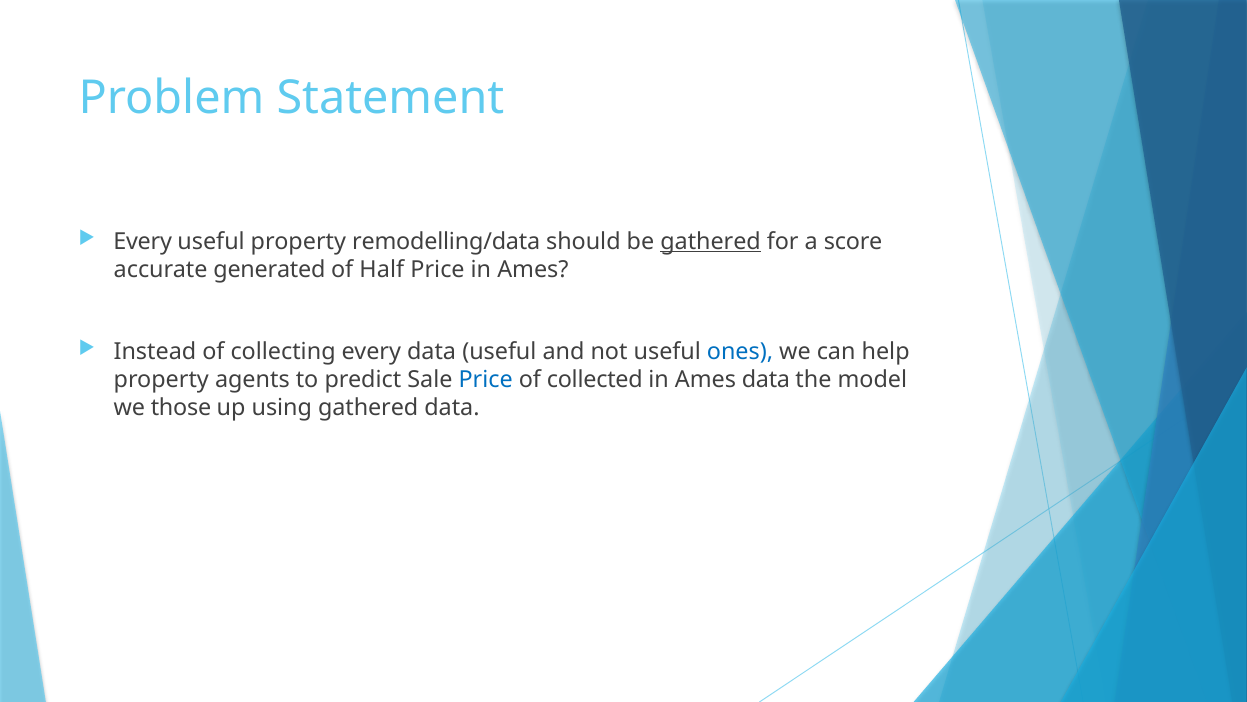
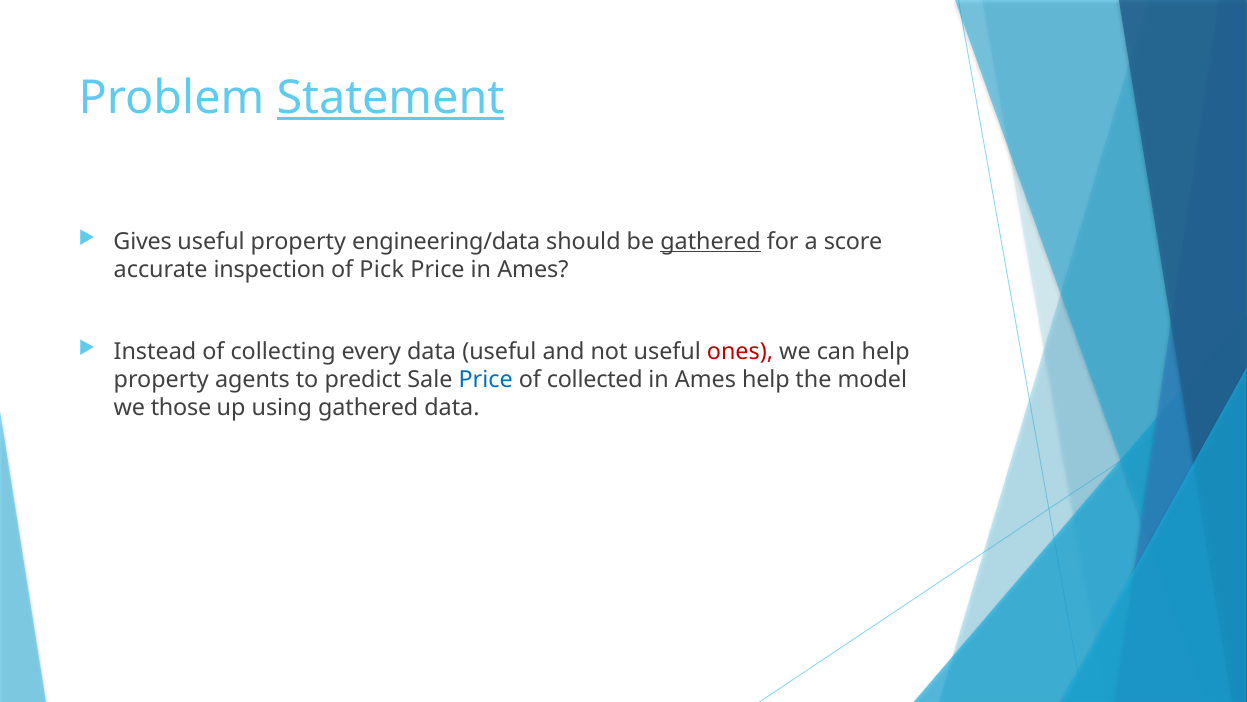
Statement underline: none -> present (390, 98)
Every: Every -> Gives (143, 241)
remodelling/data: remodelling/data -> engineering/data (446, 241)
generated: generated -> inspection (269, 269)
Half: Half -> Pick (382, 269)
ones colour: blue -> red (740, 352)
Ames data: data -> help (766, 380)
